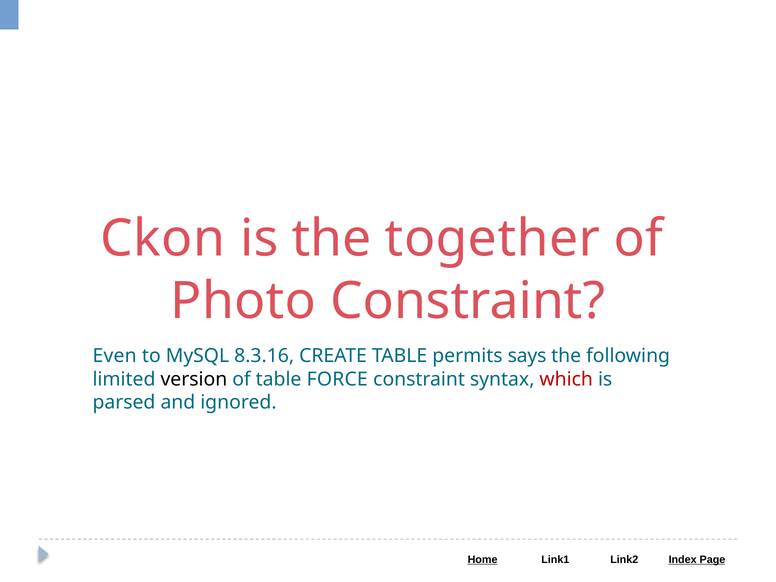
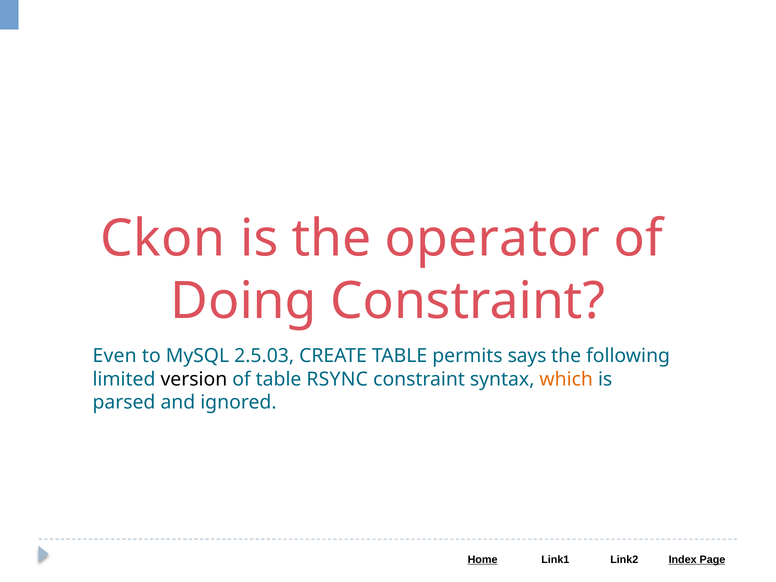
together: together -> operator (493, 239)
Photo: Photo -> Doing (244, 301)
8.3.16: 8.3.16 -> 2.5.03 (264, 356)
FORCE: FORCE -> RSYNC (337, 379)
which colour: red -> orange (566, 379)
